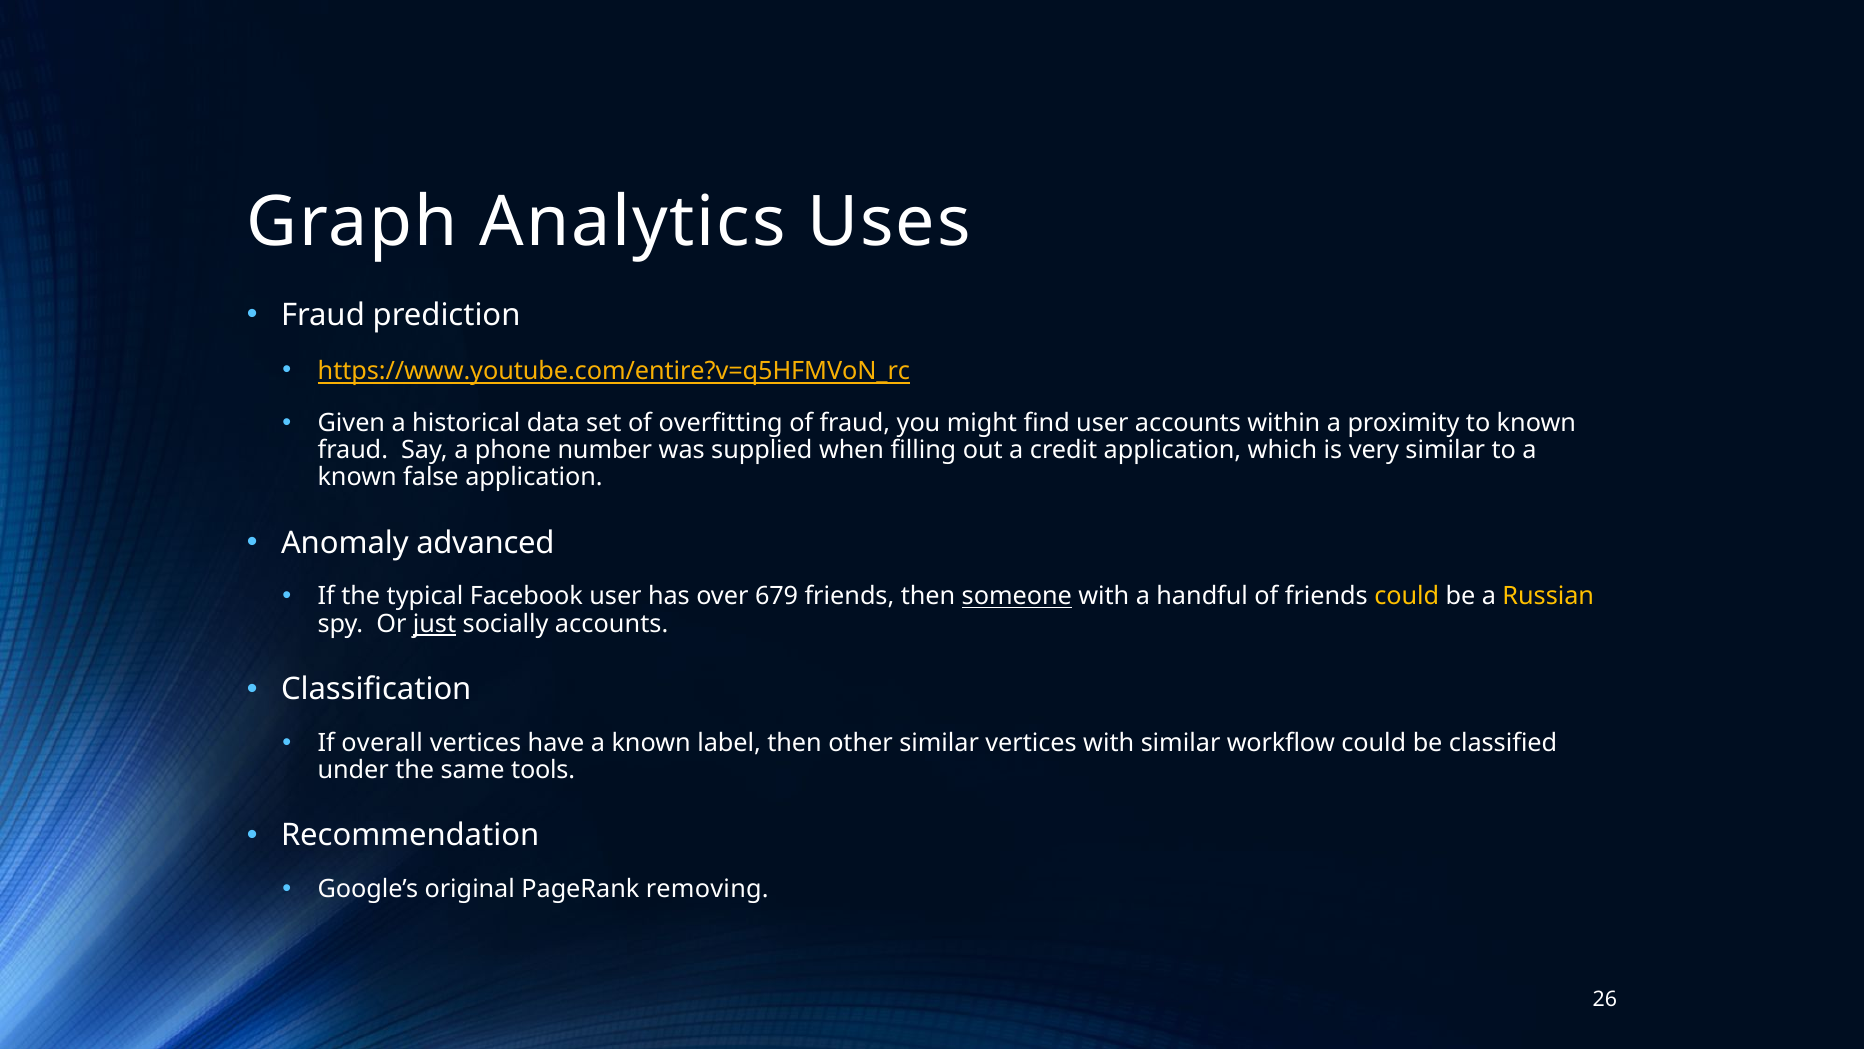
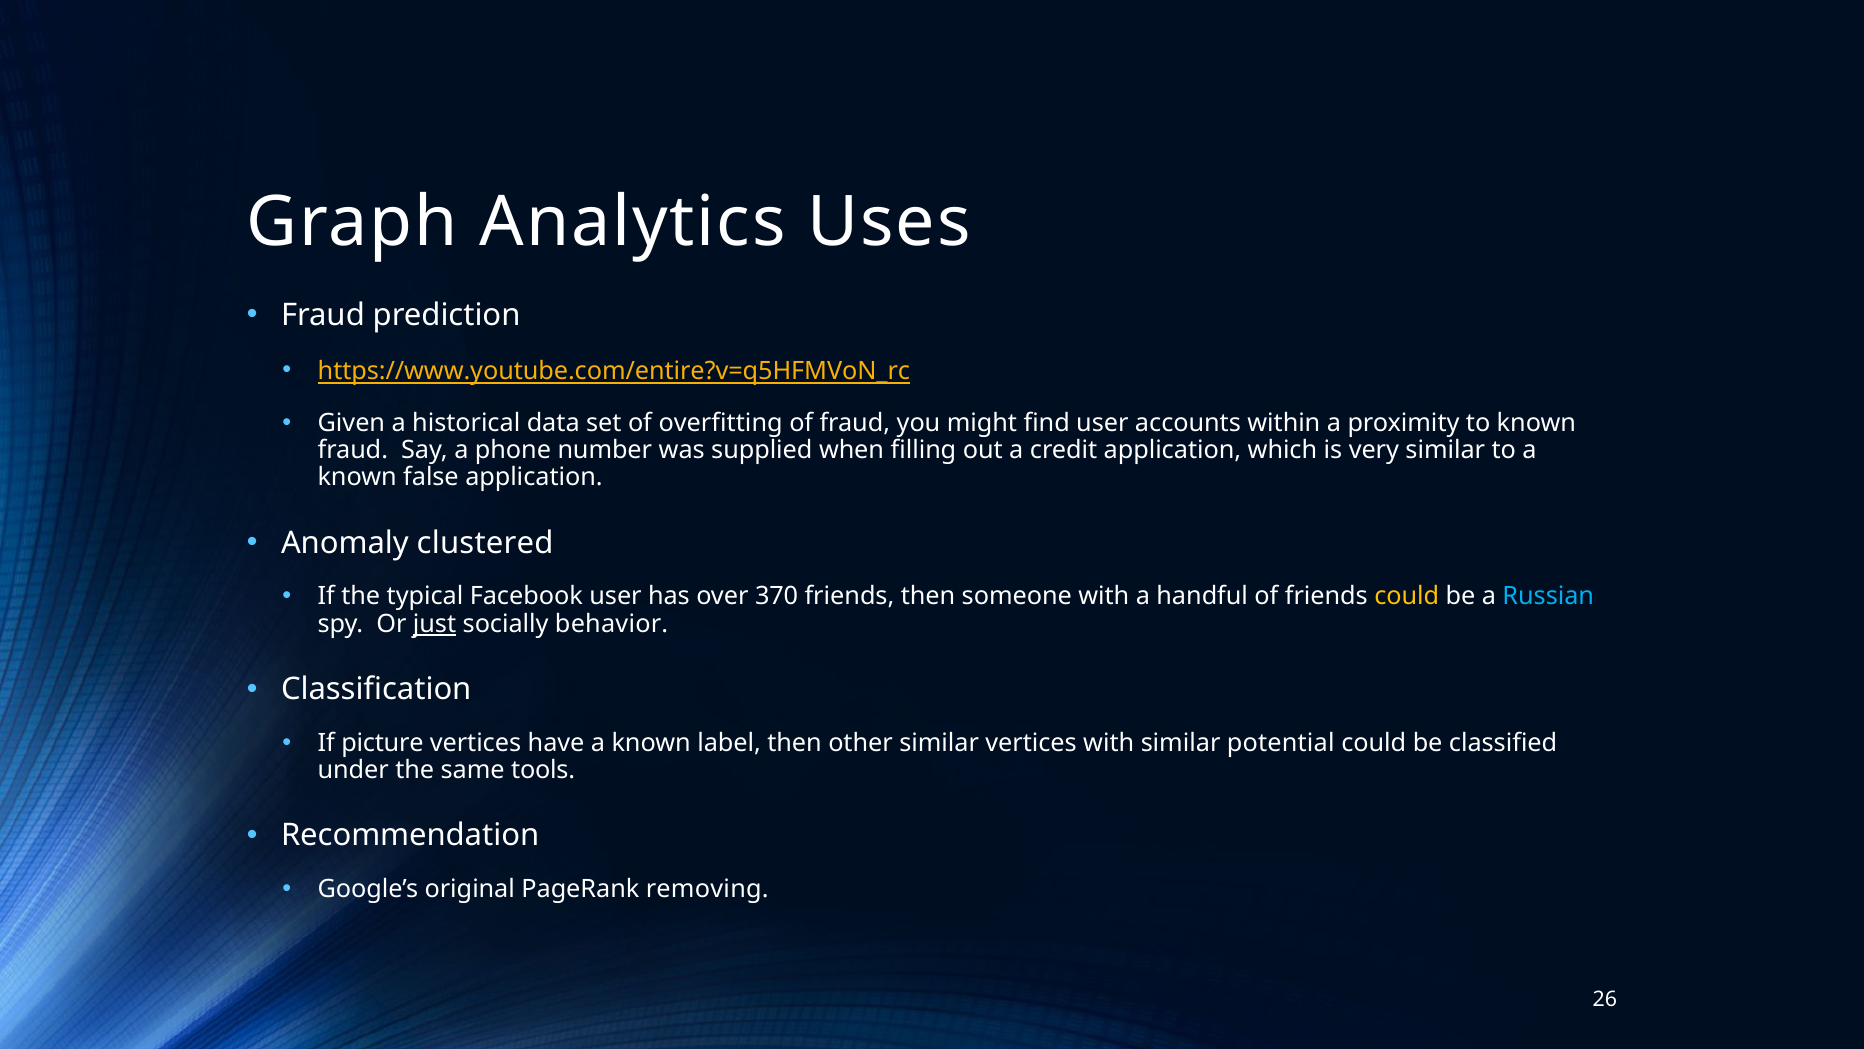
advanced: advanced -> clustered (485, 543)
679: 679 -> 370 (777, 596)
someone underline: present -> none (1017, 596)
Russian colour: yellow -> light blue (1548, 596)
socially accounts: accounts -> behavior (612, 624)
overall: overall -> picture (382, 743)
workflow: workflow -> potential (1281, 743)
